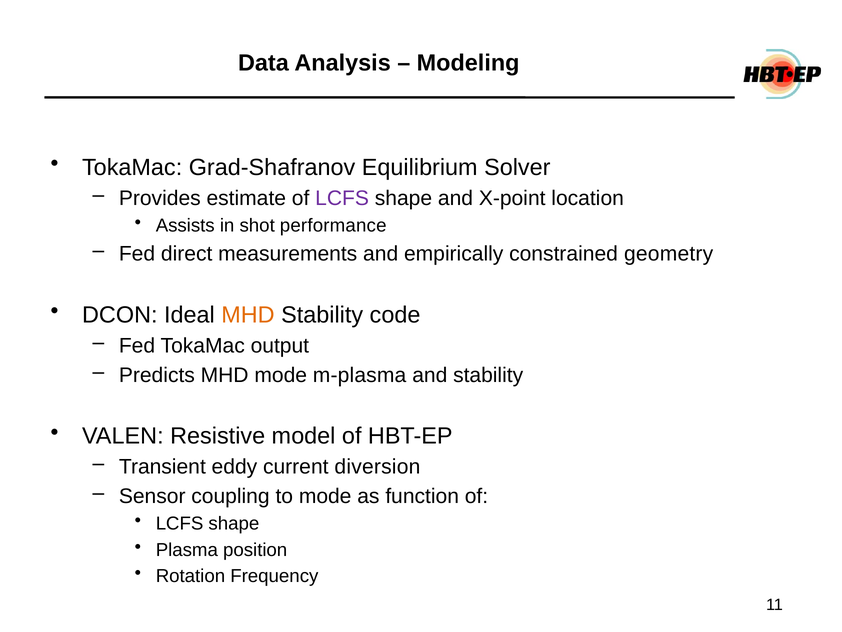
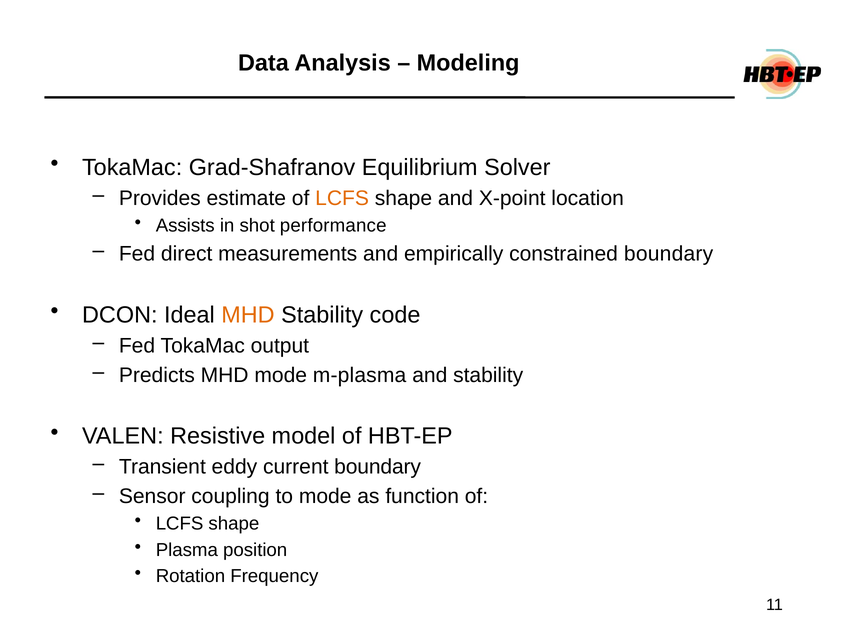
LCFS colour: purple -> orange (342, 198)
constrained geometry: geometry -> boundary (669, 254)
current diversion: diversion -> boundary (378, 466)
